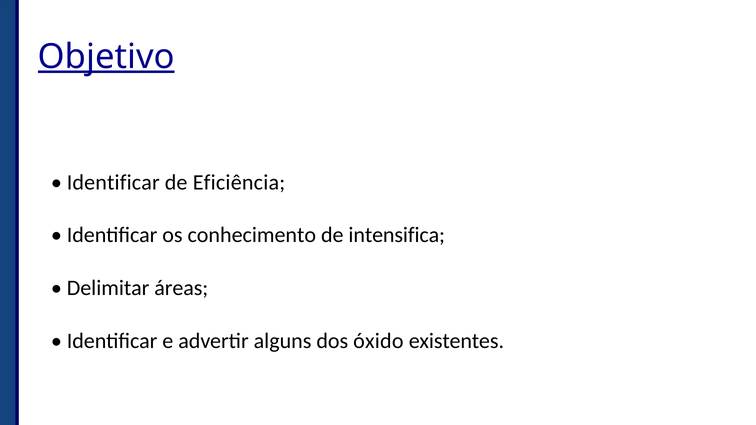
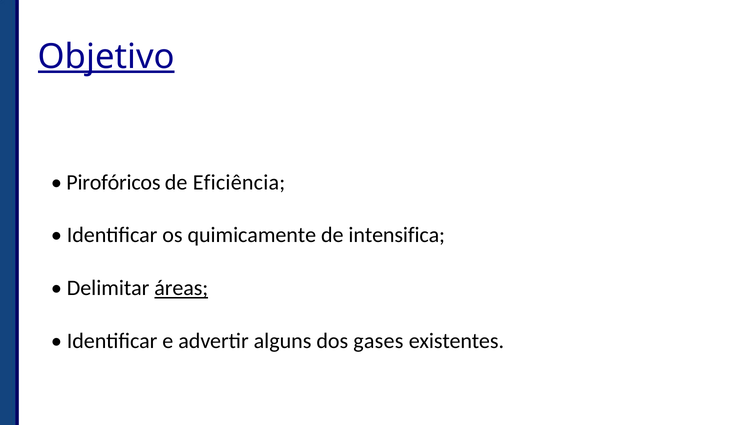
Identificar: Identificar -> Pirofóricos (113, 182)
conhecimento: conhecimento -> quimicamente (252, 235)
áreas underline: none -> present (181, 288)
óxido: óxido -> gases (378, 341)
